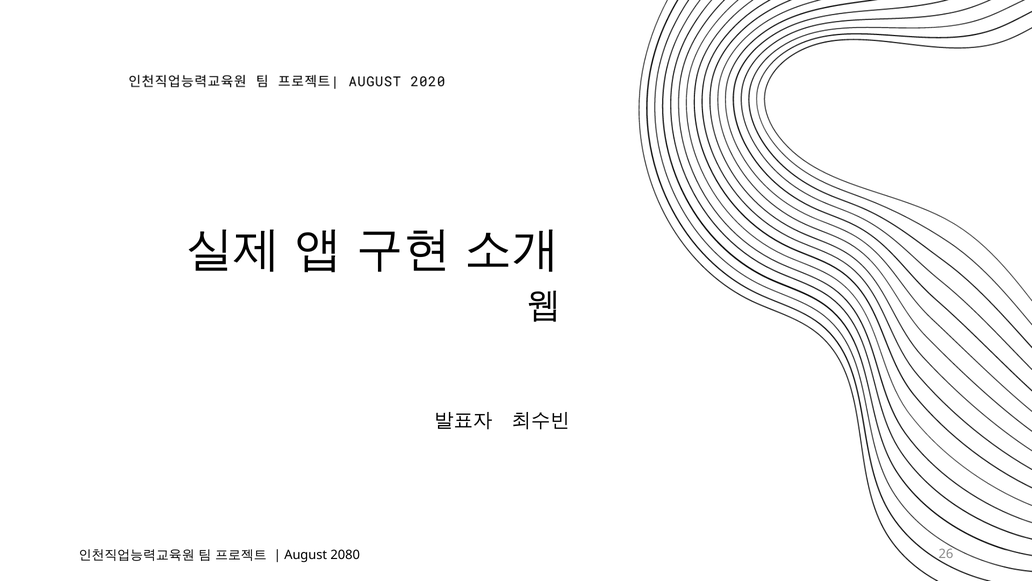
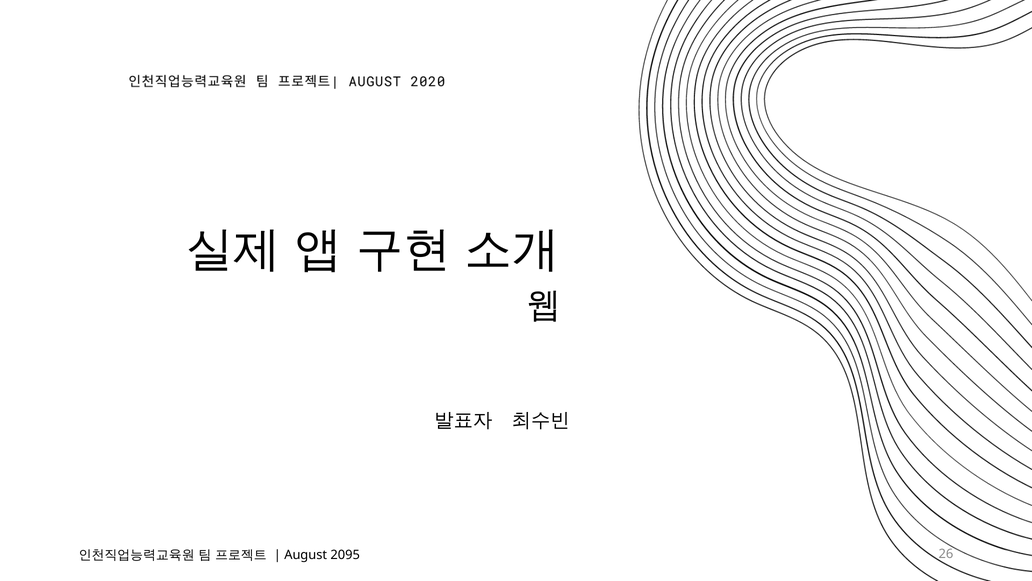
2080: 2080 -> 2095 (345, 554)
